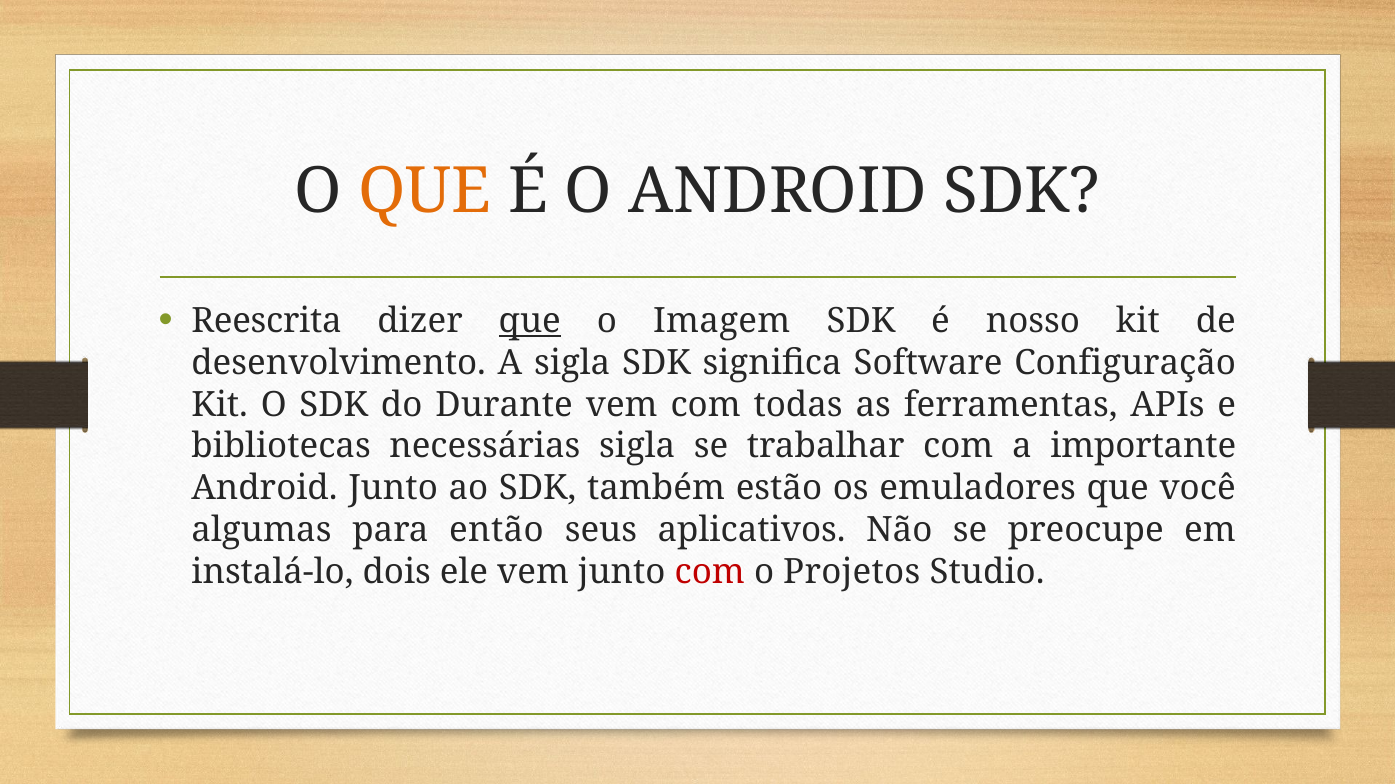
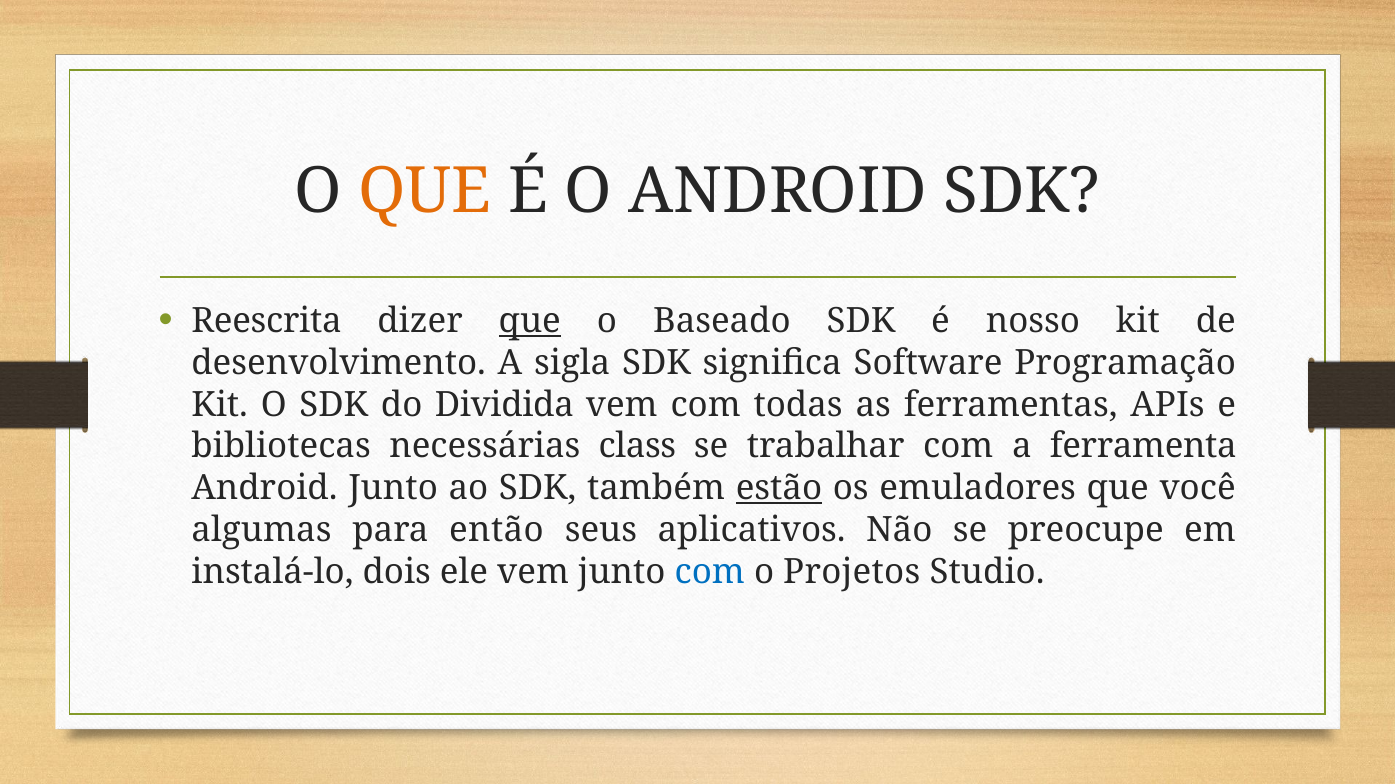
Imagem: Imagem -> Baseado (722, 321)
Configuração: Configuração -> Programação (1125, 363)
Durante: Durante -> Dividida (504, 405)
necessárias sigla: sigla -> class (637, 447)
importante: importante -> ferramenta (1143, 447)
estão underline: none -> present (779, 489)
com colour: red -> blue (710, 572)
